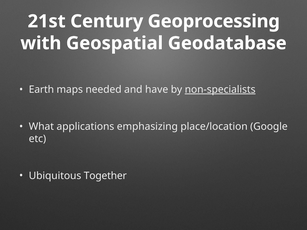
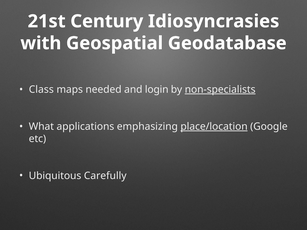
Geoprocessing: Geoprocessing -> Idiosyncrasies (214, 21)
Earth: Earth -> Class (41, 90)
have: have -> login (157, 90)
place/location underline: none -> present (214, 127)
Together: Together -> Carefully (105, 176)
